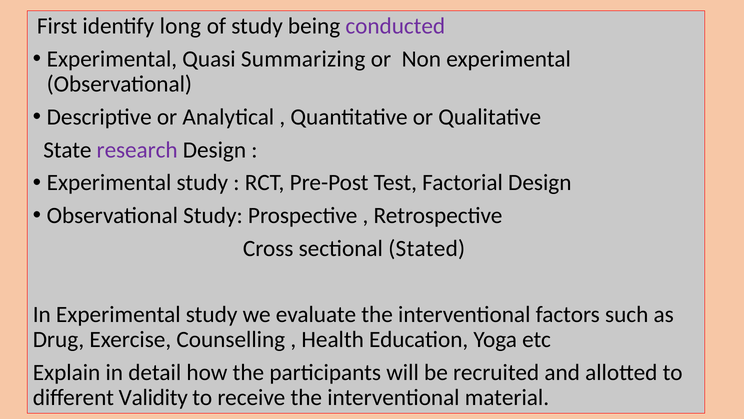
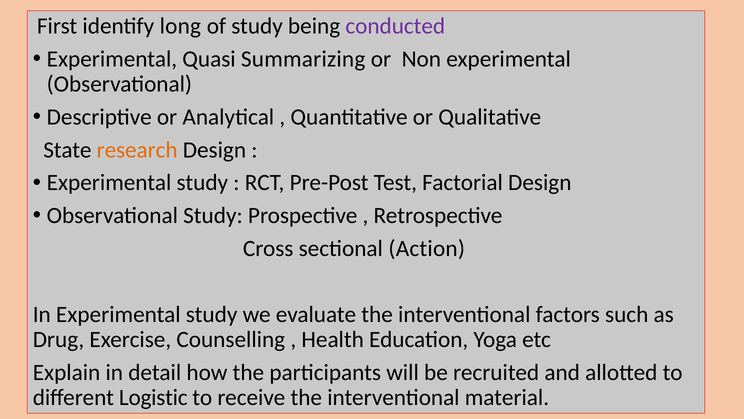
research colour: purple -> orange (137, 150)
Stated: Stated -> Action (427, 248)
Validity: Validity -> Logistic (153, 397)
